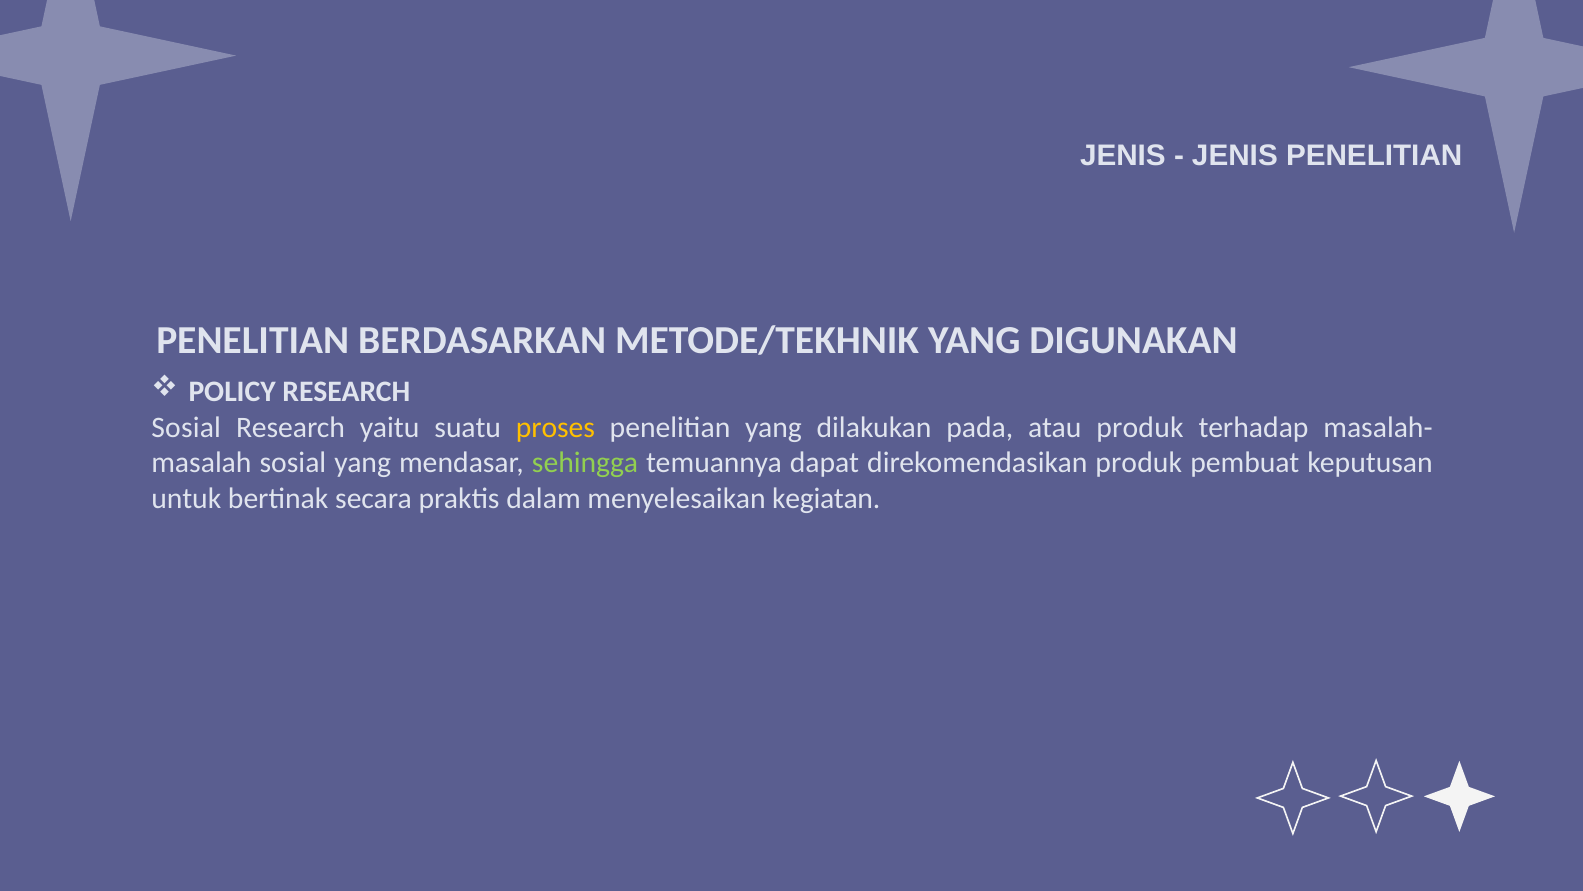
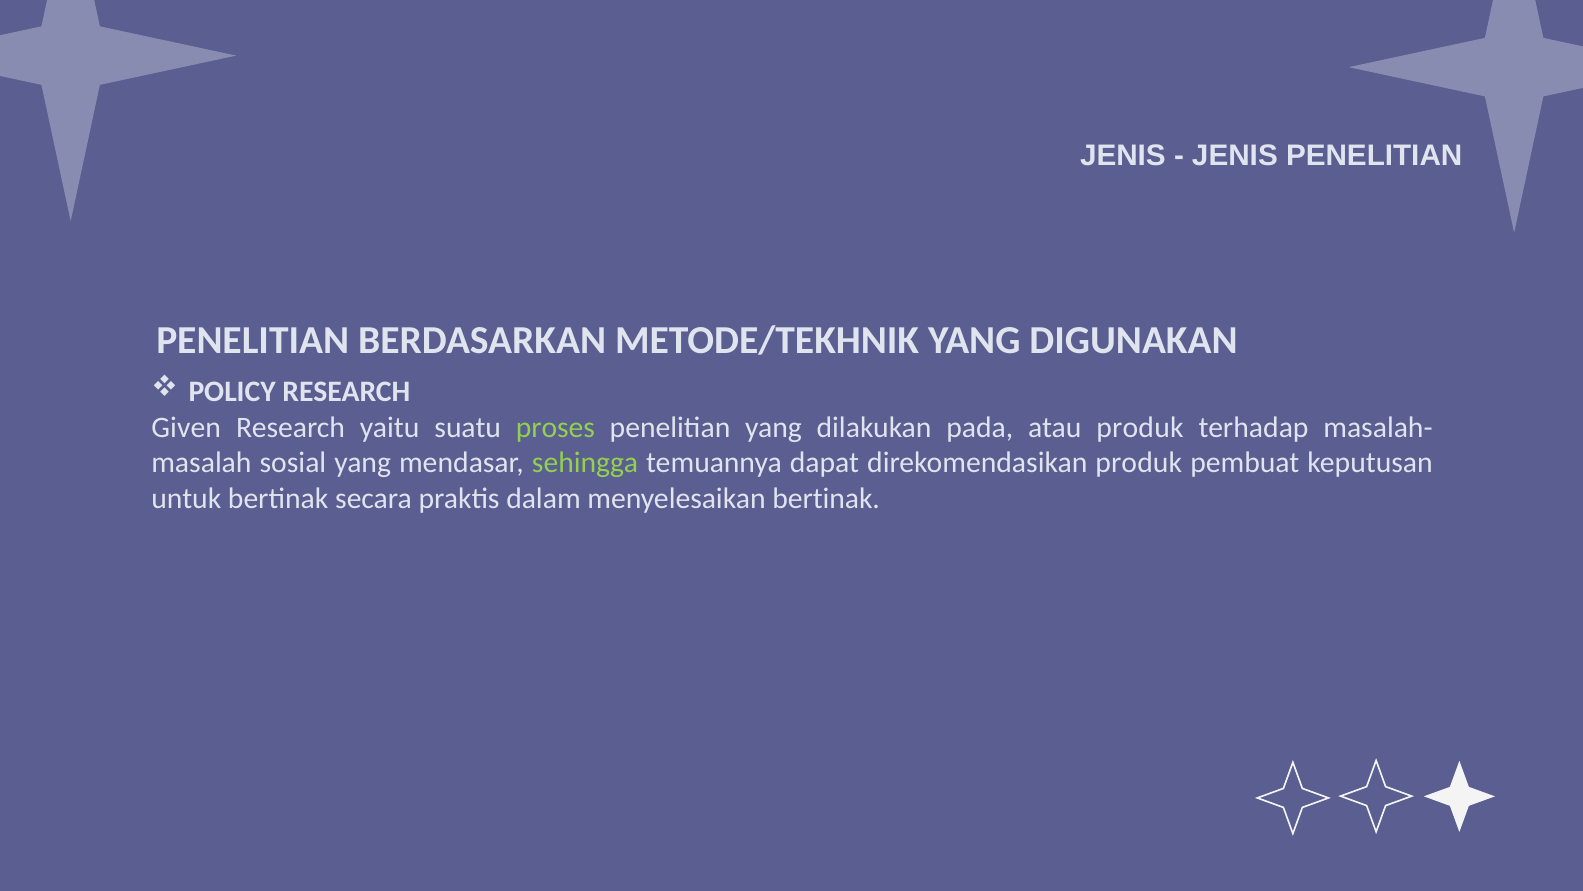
Sosial: Sosial -> Given (186, 427)
proses colour: yellow -> light green (555, 427)
menyelesaikan kegiatan: kegiatan -> bertinak (826, 498)
